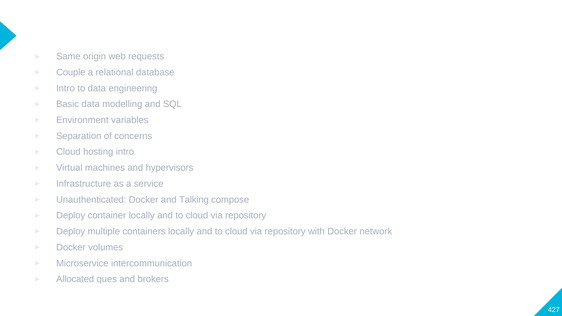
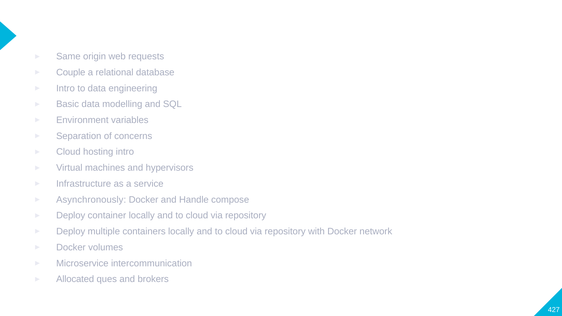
Unauthenticated: Unauthenticated -> Asynchronously (91, 200)
Talking: Talking -> Handle (194, 200)
